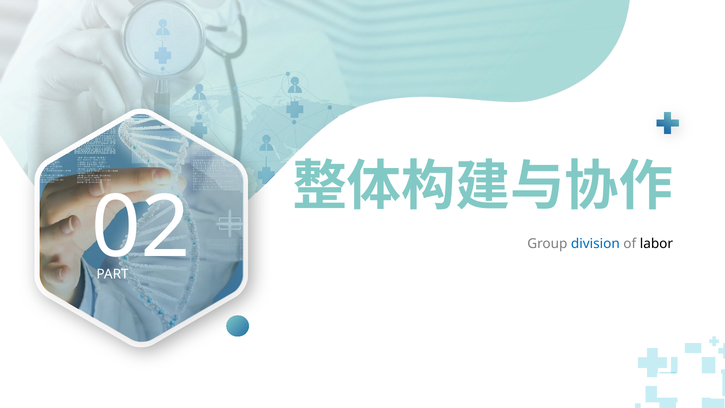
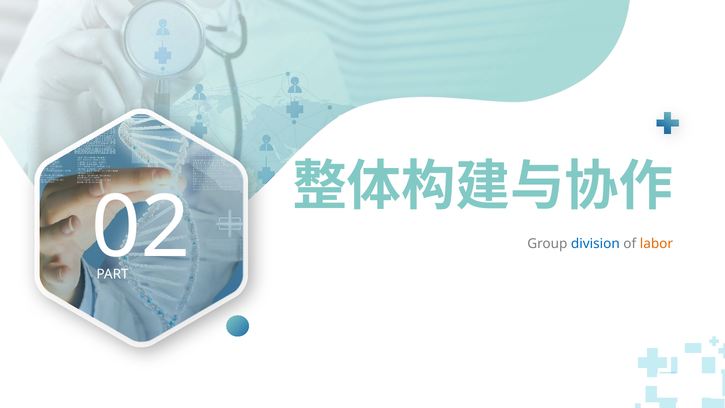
labor colour: black -> orange (656, 244)
